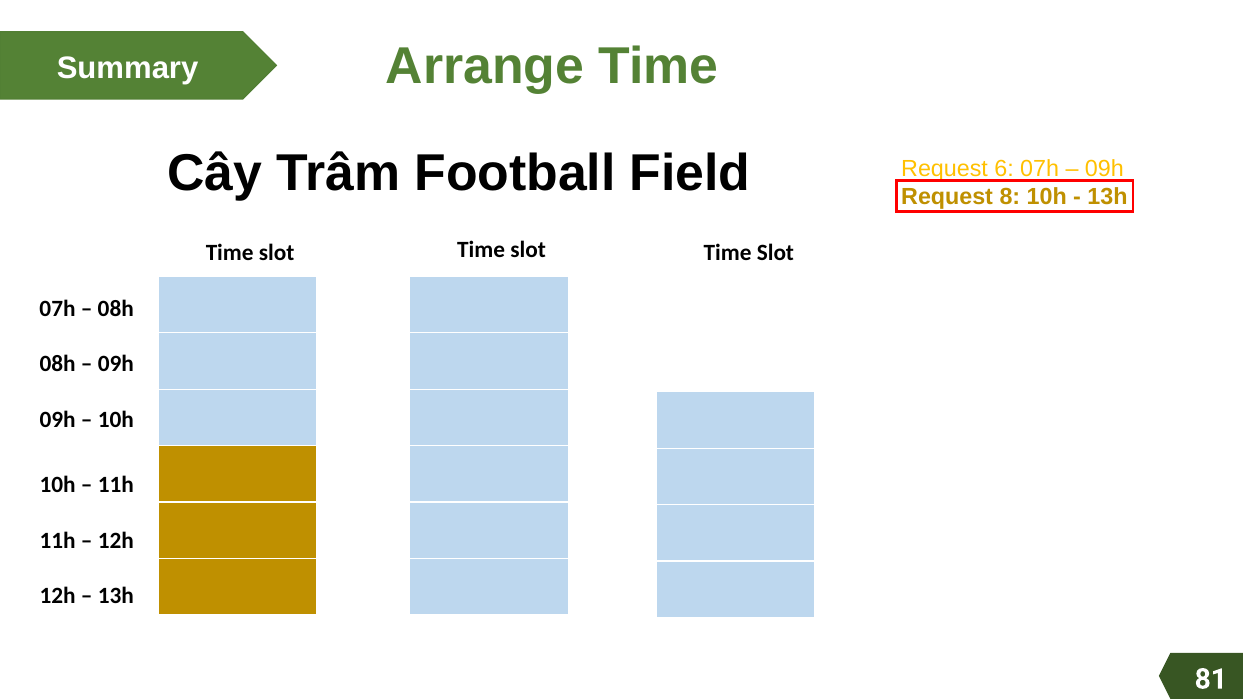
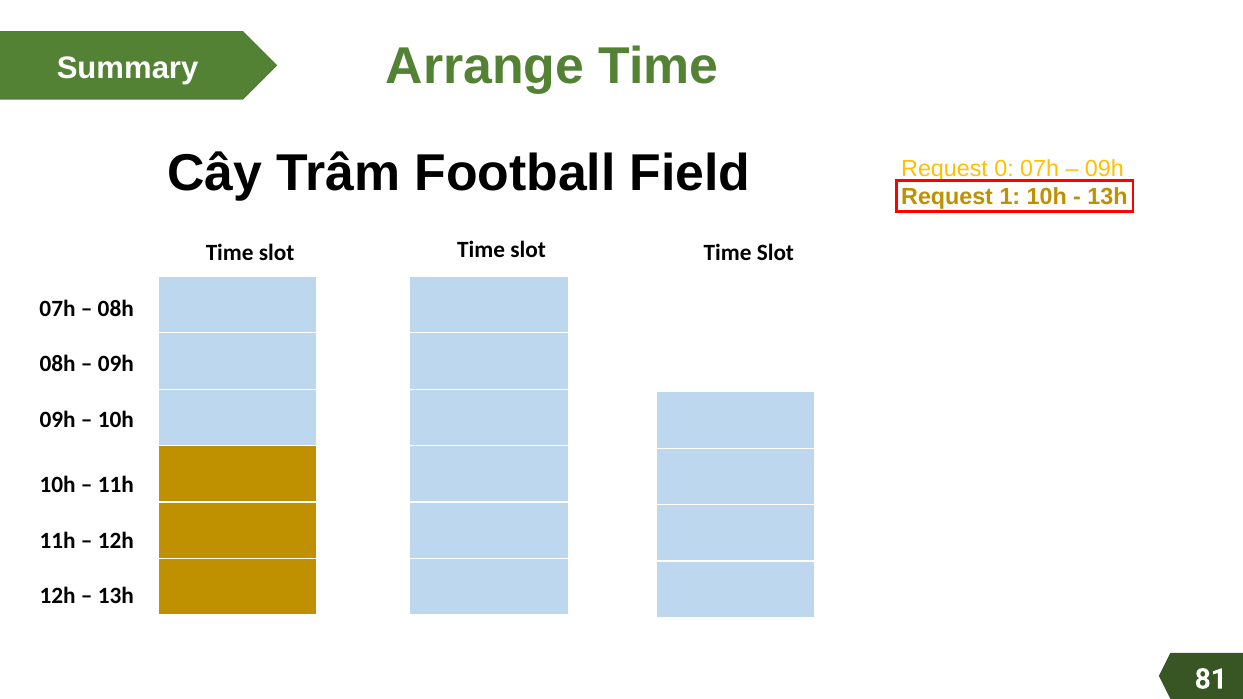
6: 6 -> 0 (1004, 168)
8: 8 -> 1 (1010, 196)
